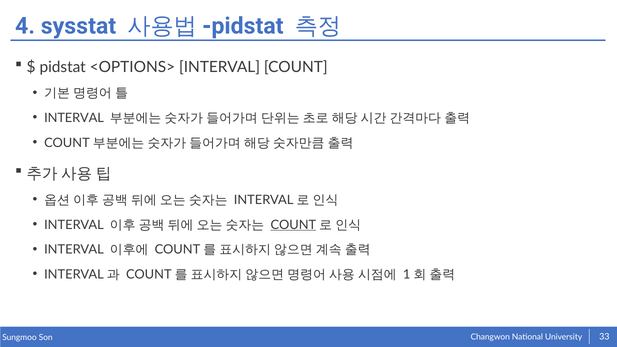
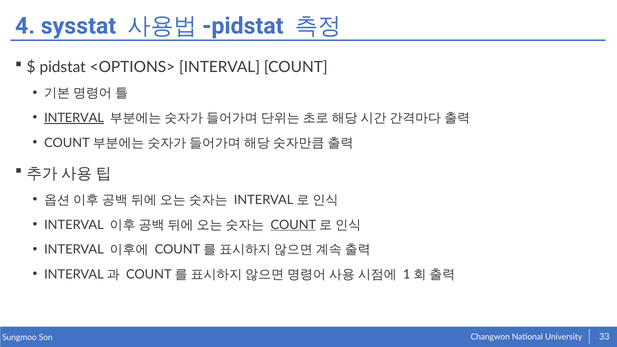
INTERVAL underline: none -> present (74, 118)
